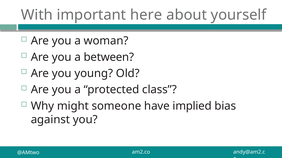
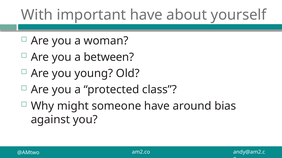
important here: here -> have (146, 15)
implied: implied -> around (192, 106)
